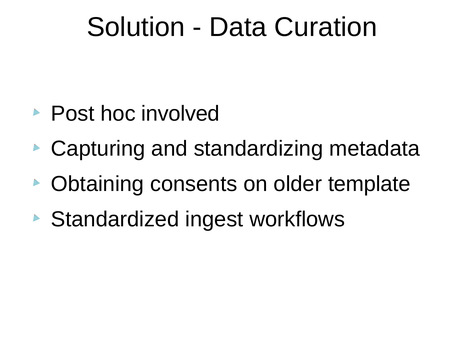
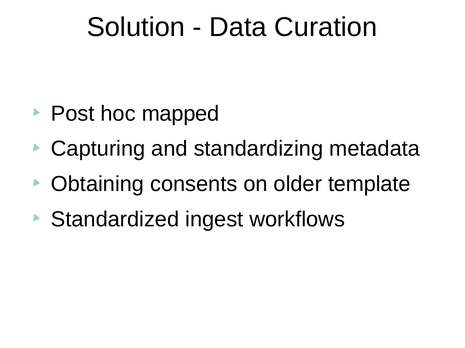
involved: involved -> mapped (181, 114)
